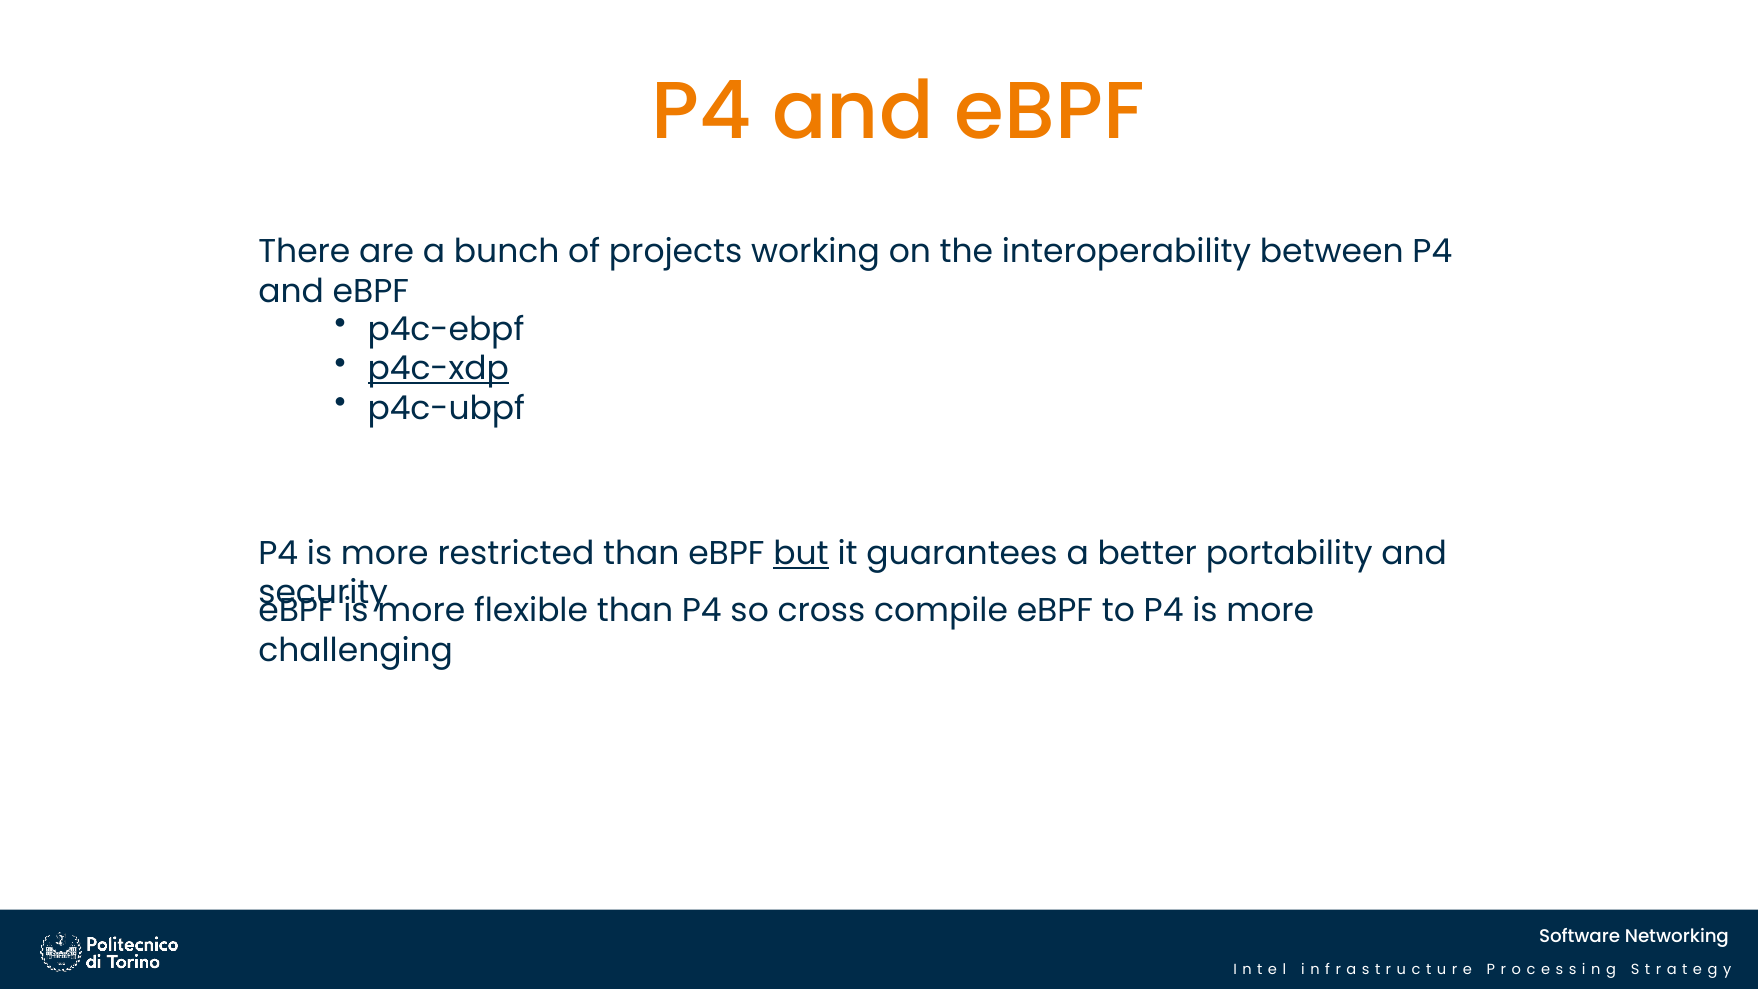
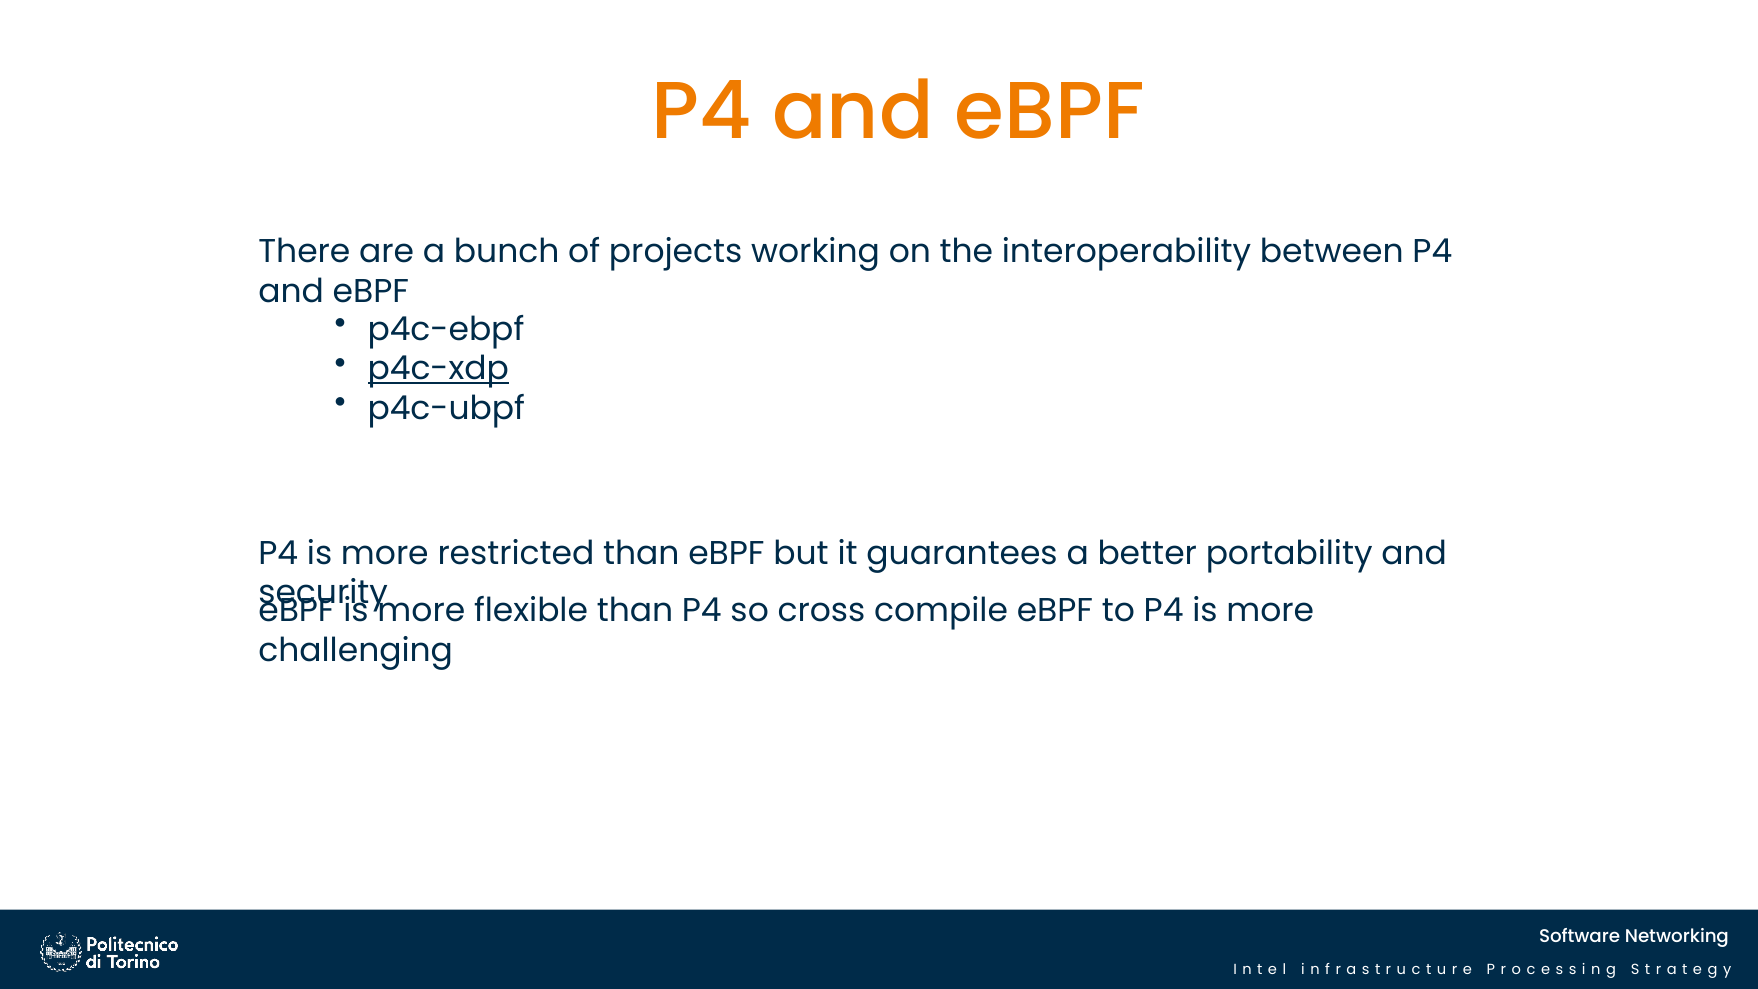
but underline: present -> none (801, 553)
